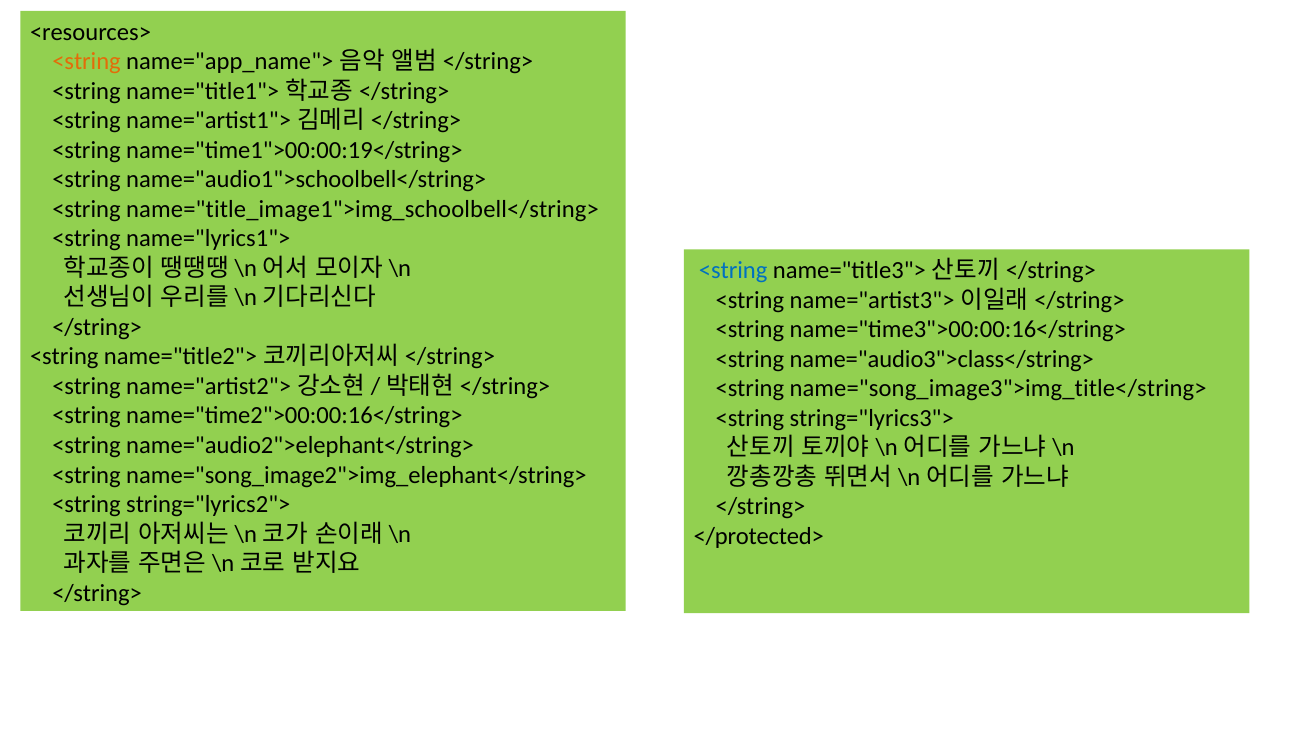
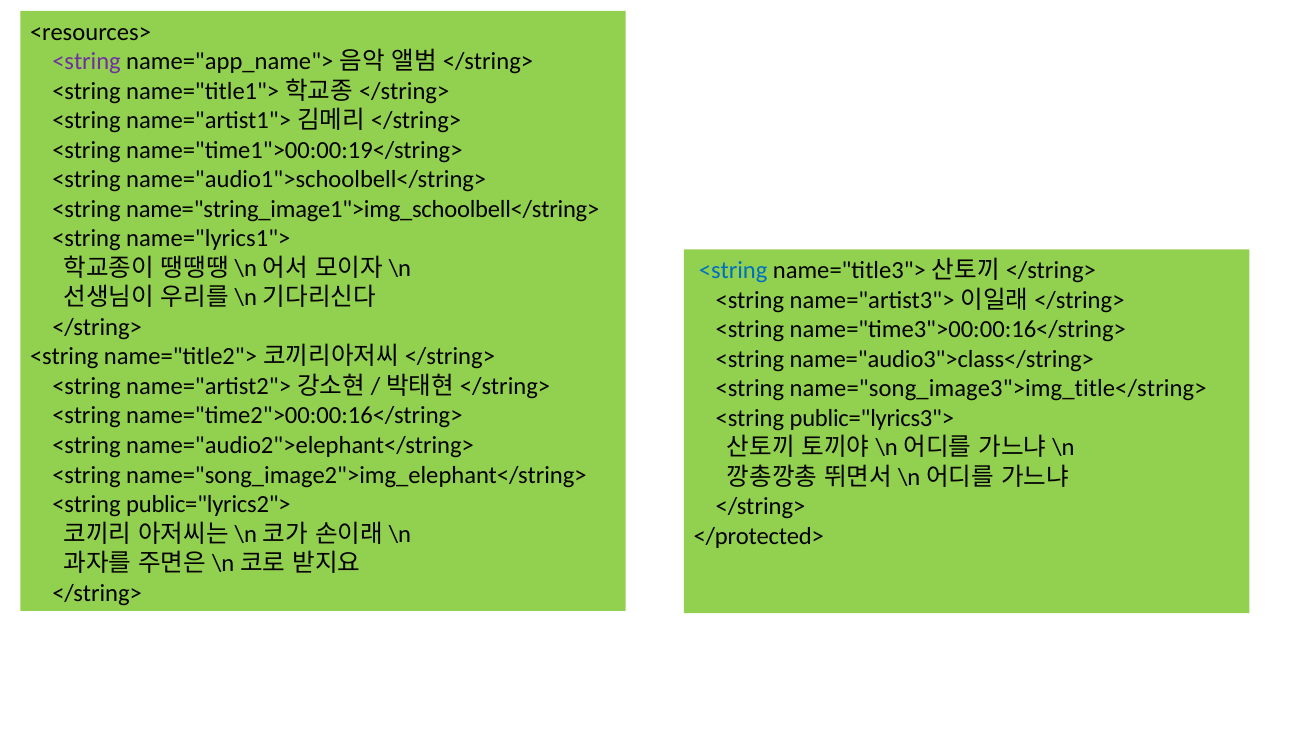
<string colour: orange -> purple (86, 62)
name="title_image1">img_schoolbell</string>: name="title_image1">img_schoolbell</string> -> name="string_image1">img_schoolbell</string> (363, 209)
string="lyrics3">: string="lyrics3"> -> public="lyrics3"> (872, 418)
string="lyrics2">: string="lyrics2"> -> public="lyrics2"> (208, 504)
